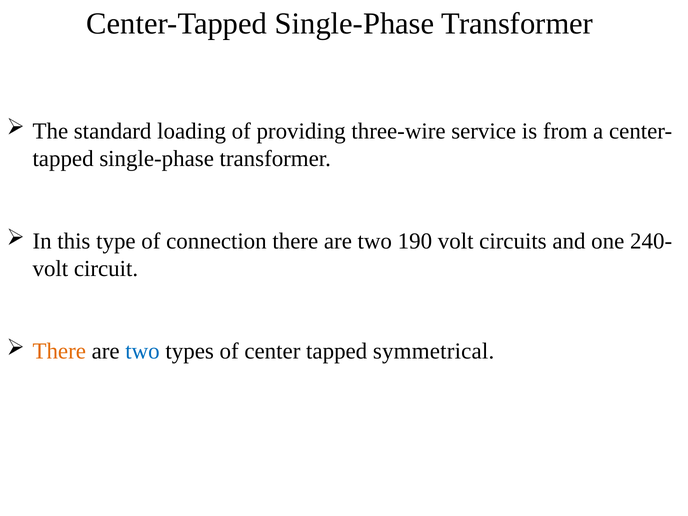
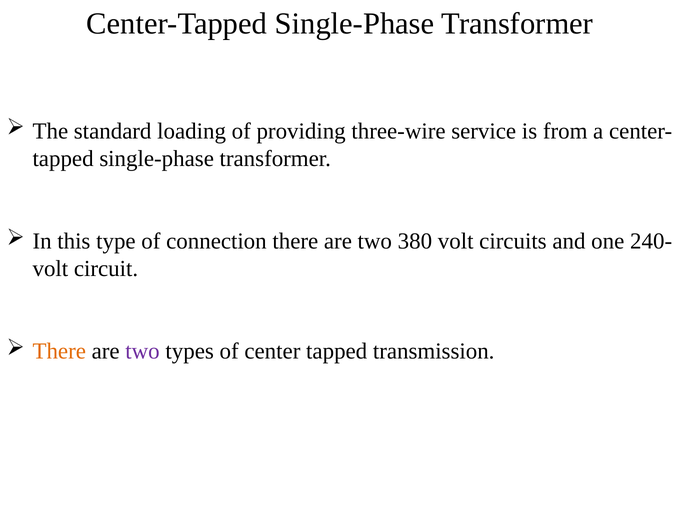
190: 190 -> 380 (415, 241)
two colour: blue -> purple (143, 351)
symmetrical: symmetrical -> transmission (434, 351)
